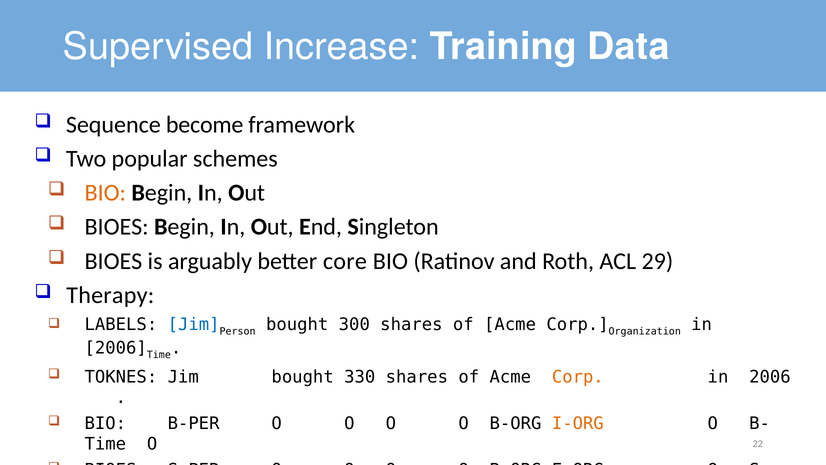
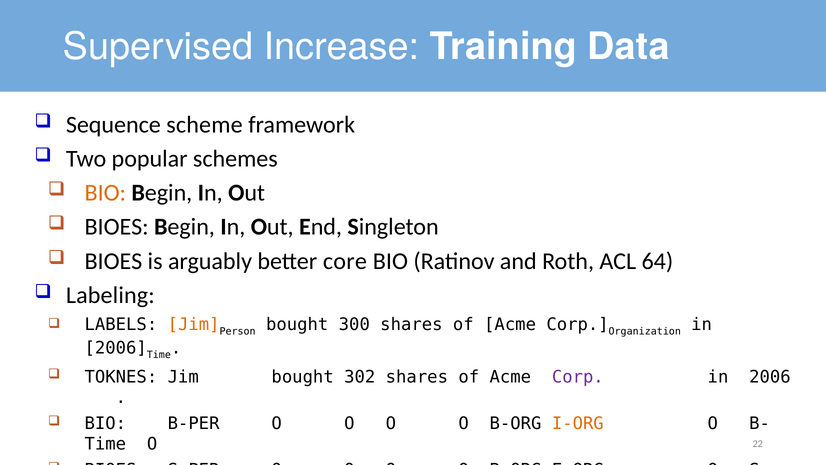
become: become -> scheme (204, 125)
29: 29 -> 64 (657, 261)
Therapy: Therapy -> Labeling (110, 295)
Jim colour: blue -> orange (194, 325)
330: 330 -> 302 (360, 377)
Corp colour: orange -> purple (578, 377)
